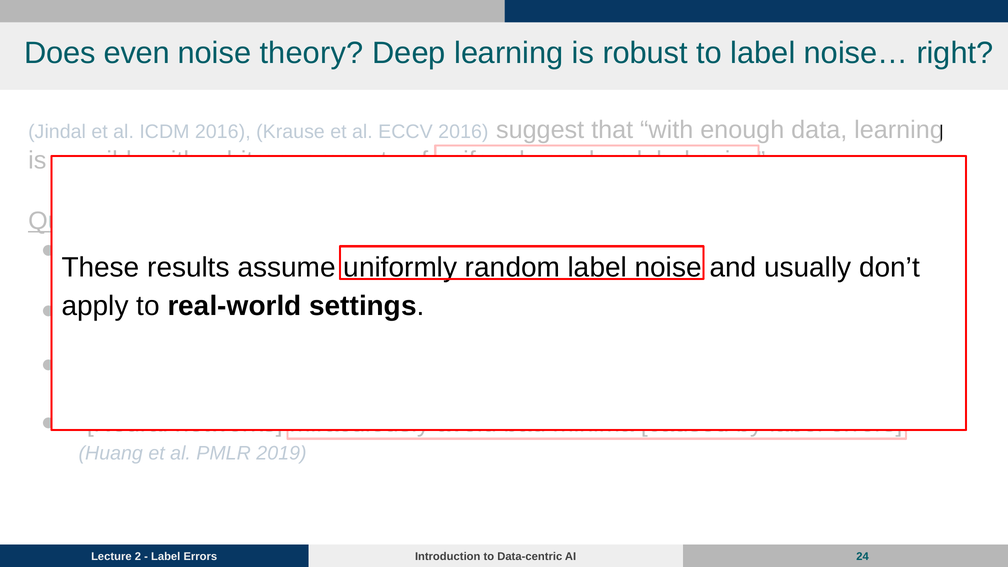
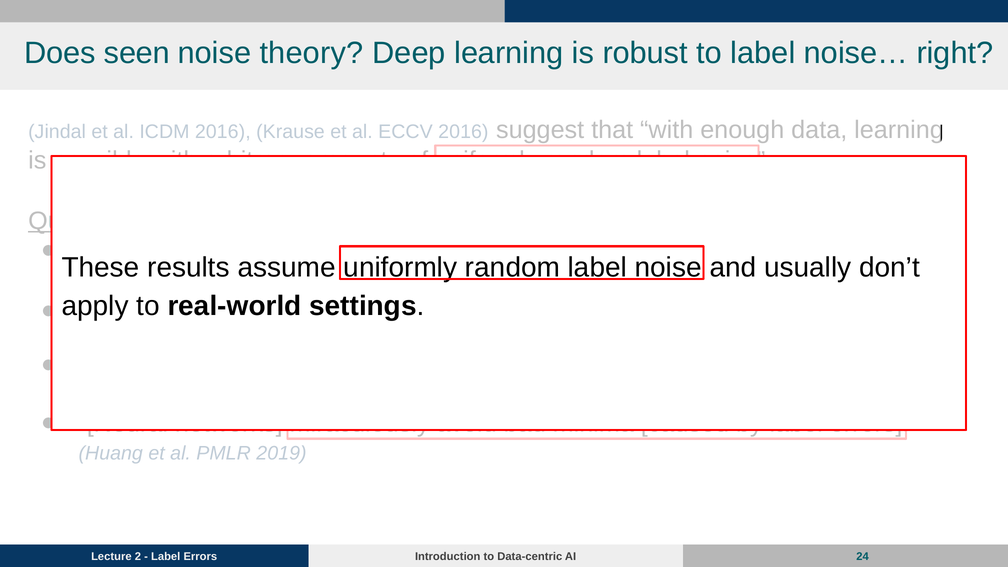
even: even -> seen (137, 53)
